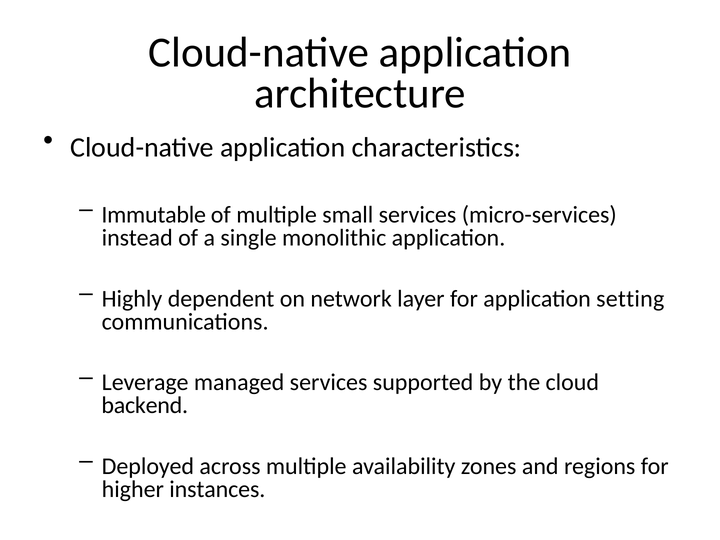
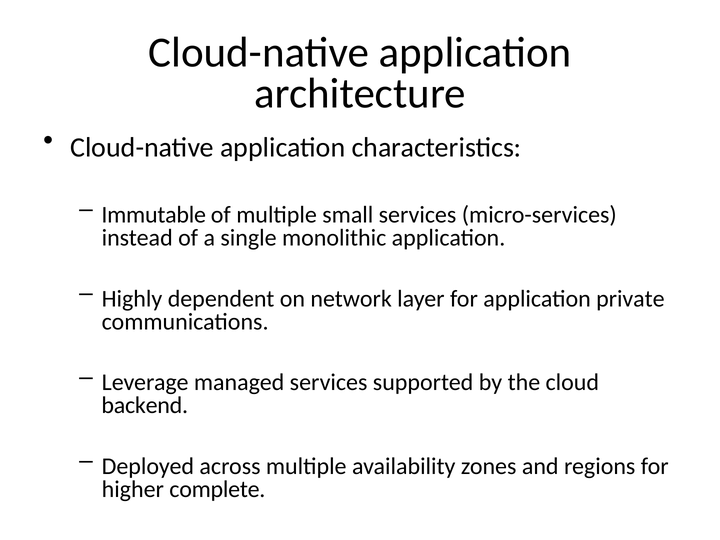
setting: setting -> private (630, 299)
instances: instances -> complete (217, 489)
